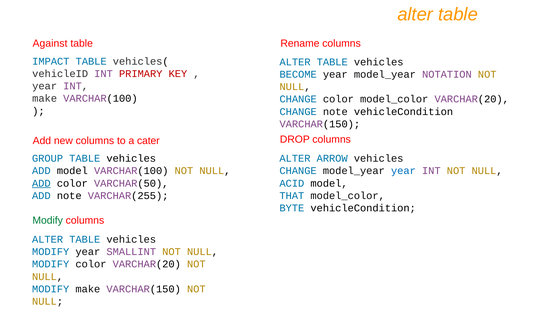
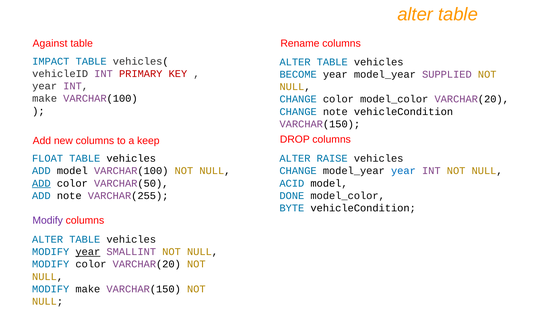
NOTATION: NOTATION -> SUPPLIED (447, 74)
cater: cater -> keep (148, 141)
GROUP: GROUP -> FLOAT (48, 158)
ARROW: ARROW -> RAISE (332, 158)
THAT: THAT -> DONE (292, 196)
Modify colour: green -> purple (48, 220)
year underline: none -> present (88, 252)
